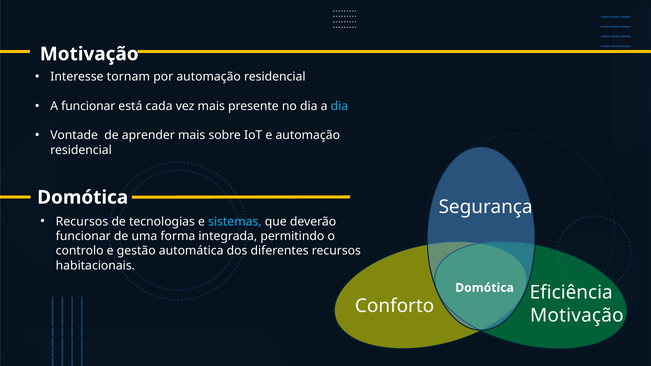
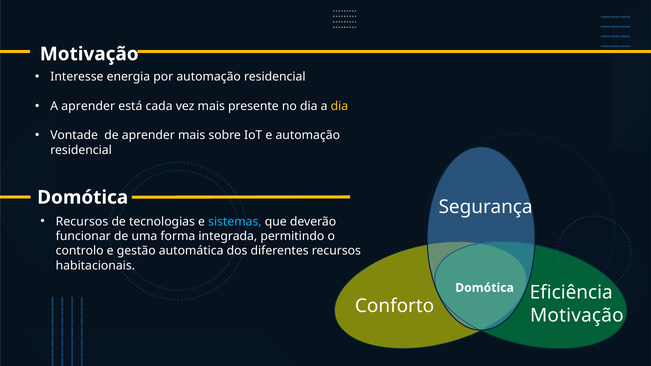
tornam: tornam -> energia (128, 77)
A funcionar: funcionar -> aprender (88, 106)
dia colour: light blue -> yellow (339, 106)
